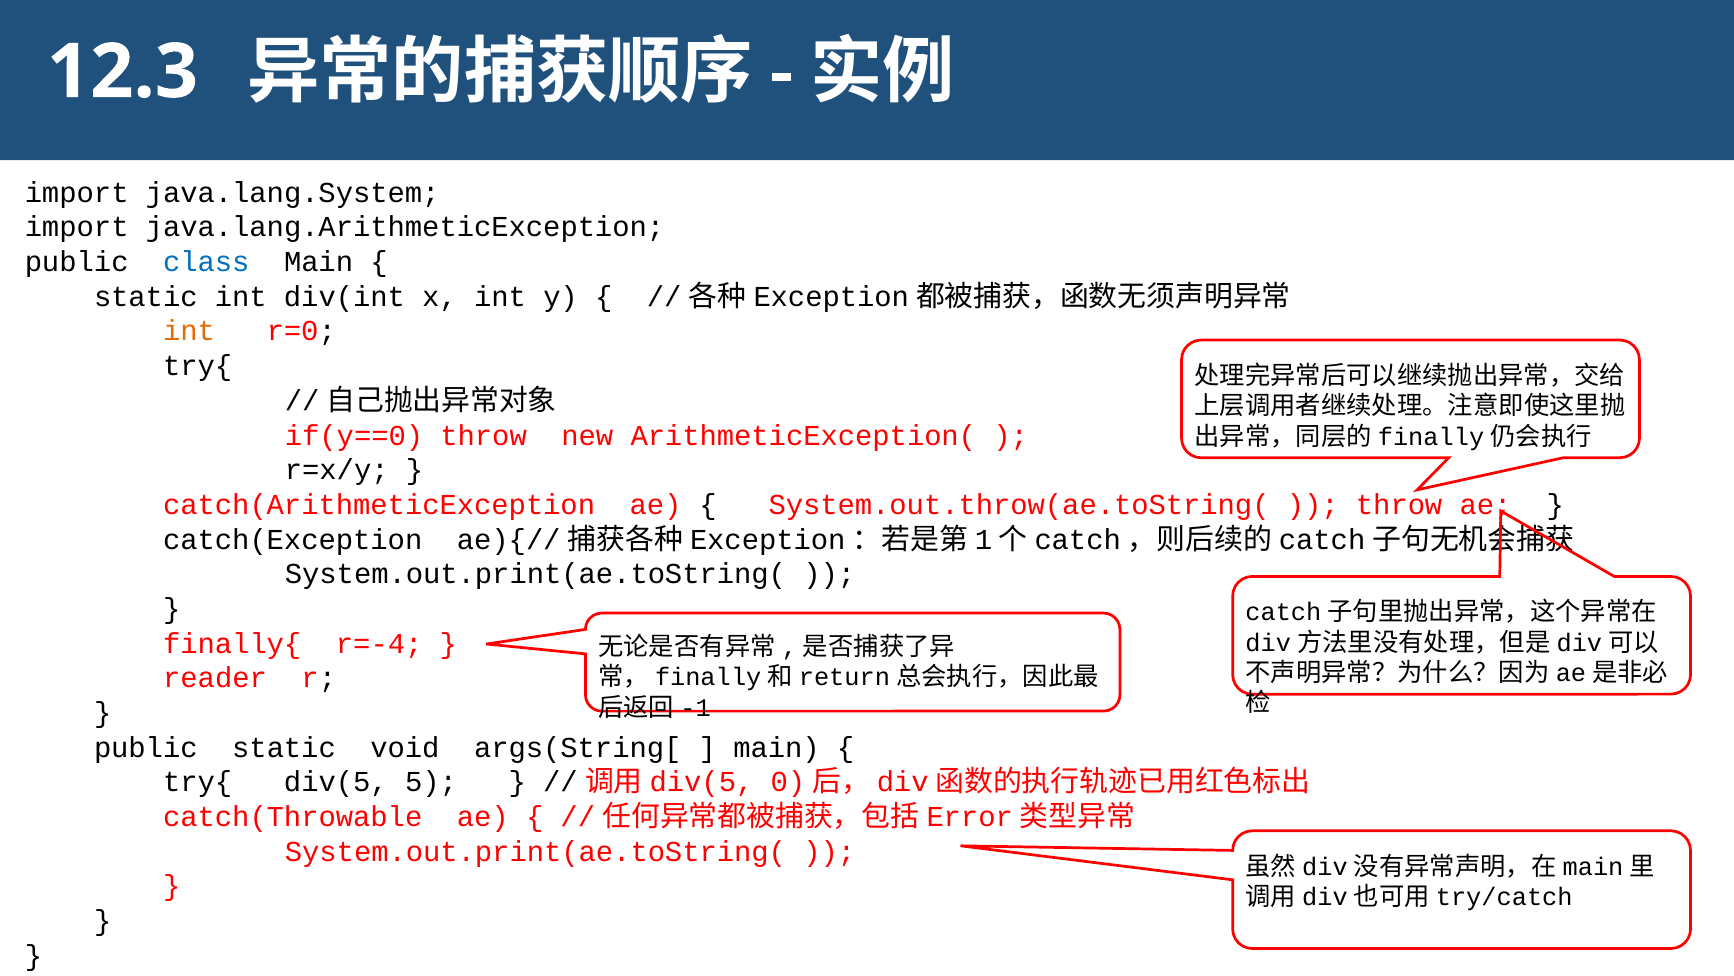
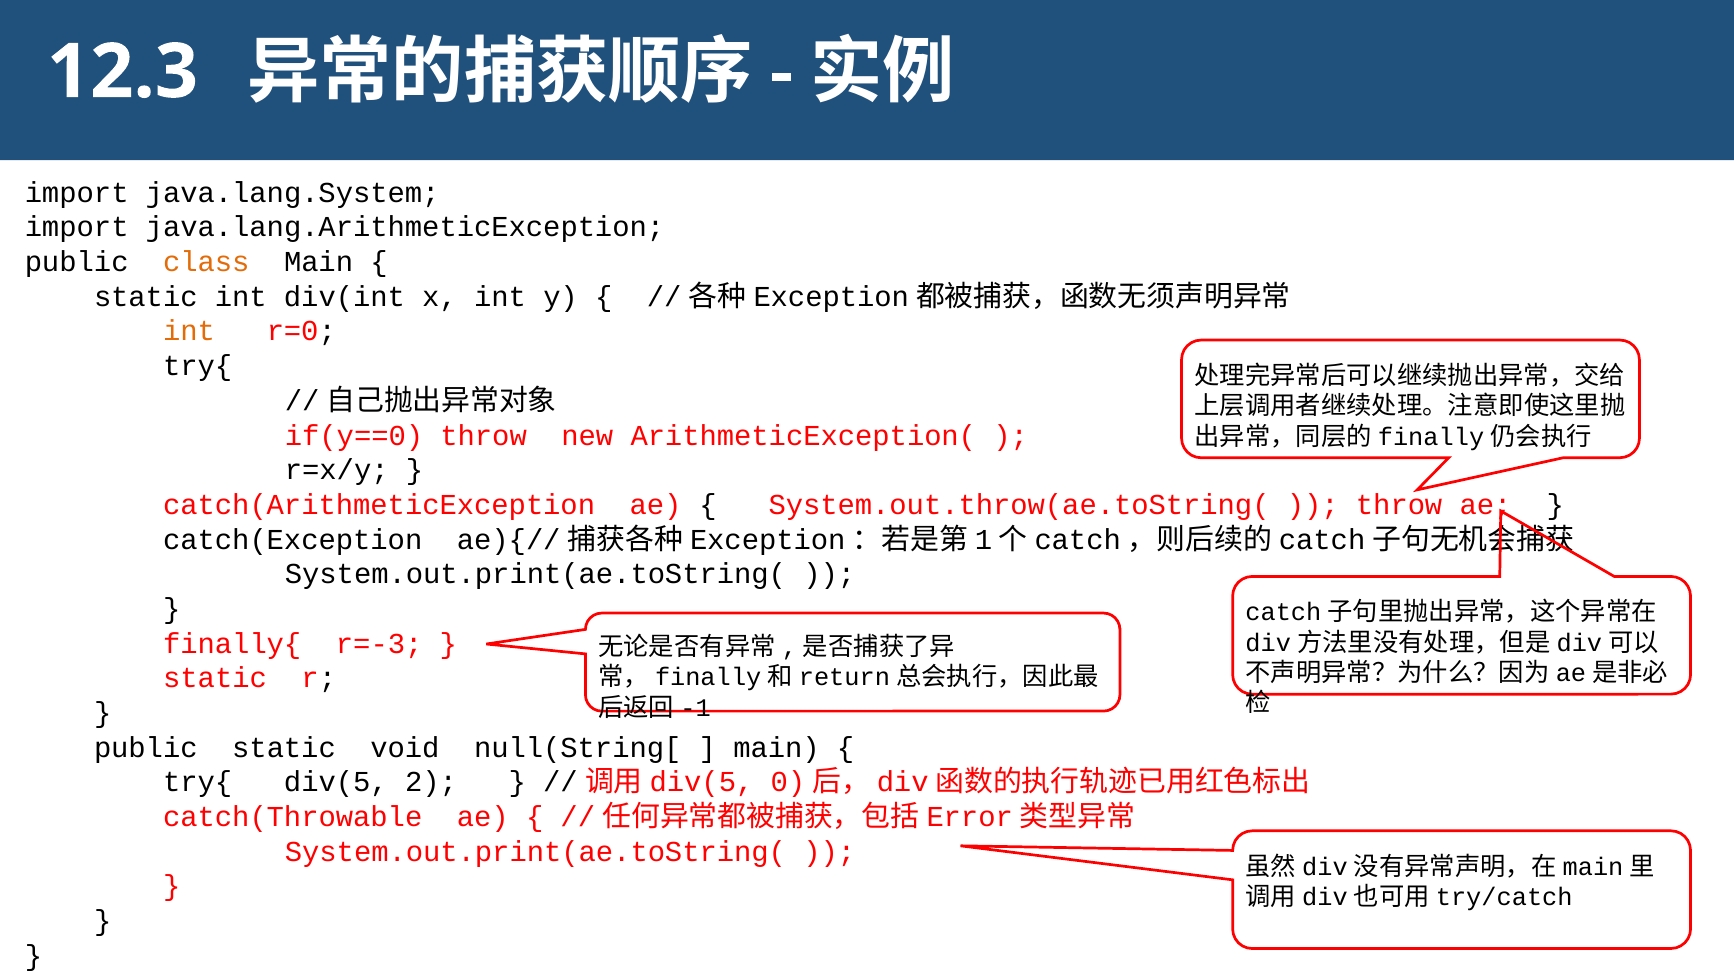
class colour: blue -> orange (206, 262)
r=-4: r=-4 -> r=-3 (379, 643)
reader: reader -> static (215, 678)
args(String[: args(String[ -> null(String[ (578, 747)
5: 5 -> 2 (431, 782)
